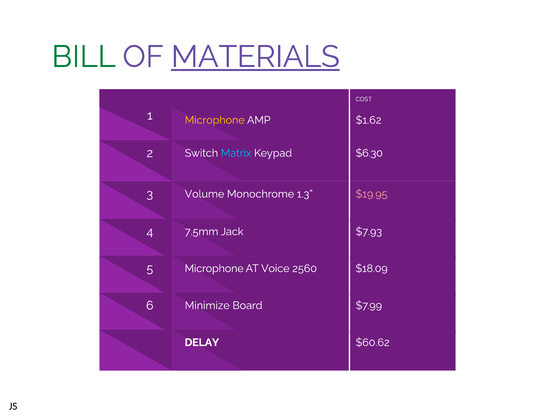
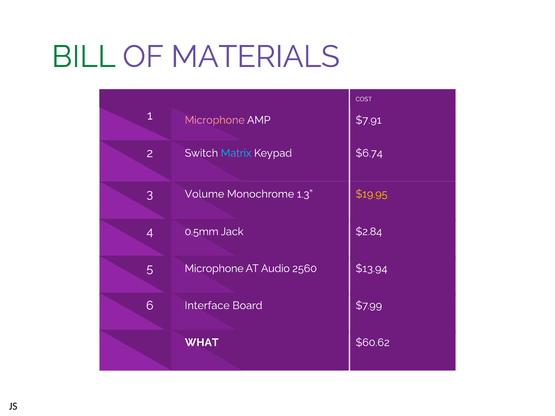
MATERIALS underline: present -> none (255, 57)
Microphone colour: yellow -> pink (215, 120)
$1.62: $1.62 -> $7.91 (369, 120)
$6.30: $6.30 -> $6.74 (369, 153)
$19.95 colour: pink -> yellow (372, 194)
7.5mm: 7.5mm -> 0.5mm (202, 232)
$7.93: $7.93 -> $2.84 (369, 232)
Voice: Voice -> Audio (275, 269)
$18.09: $18.09 -> $13.94 (371, 269)
Minimize: Minimize -> Interface (207, 306)
DELAY: DELAY -> WHAT (202, 343)
